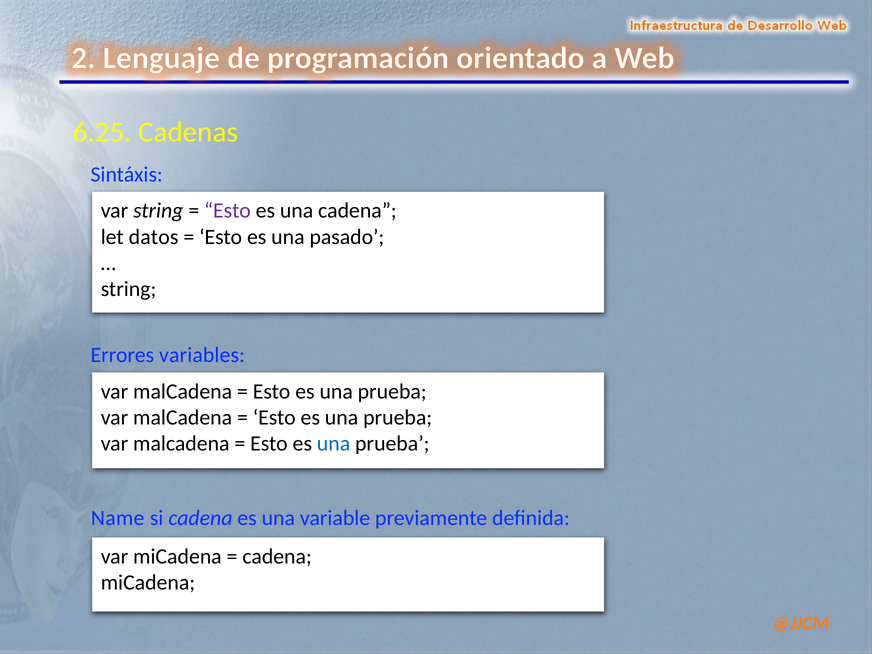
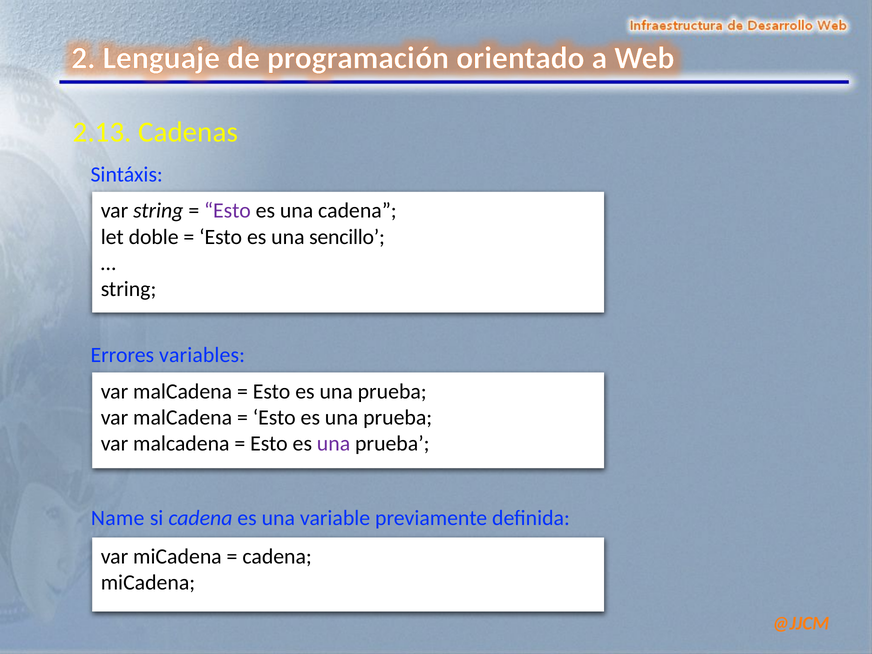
6.25: 6.25 -> 2.13 (102, 132)
datos: datos -> doble (154, 237)
pasado: pasado -> sencillo (347, 237)
una colour: blue -> purple (334, 444)
